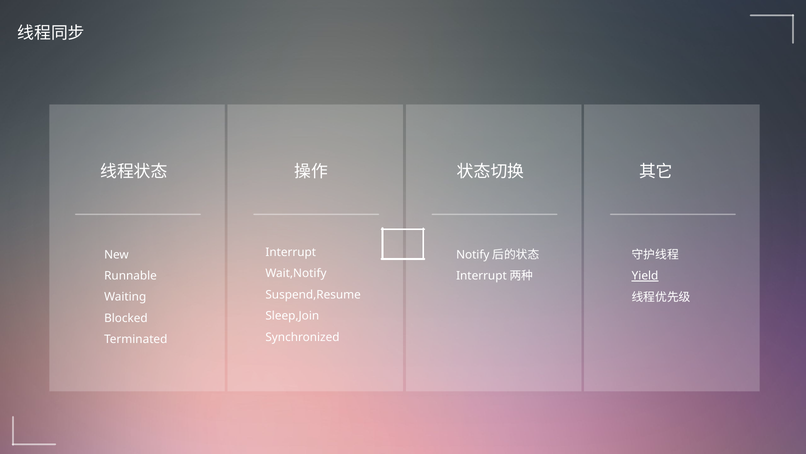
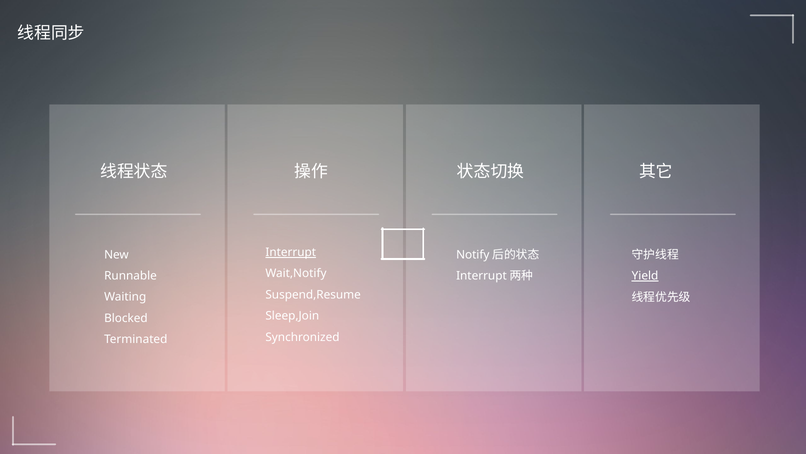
Interrupt underline: none -> present (291, 252)
